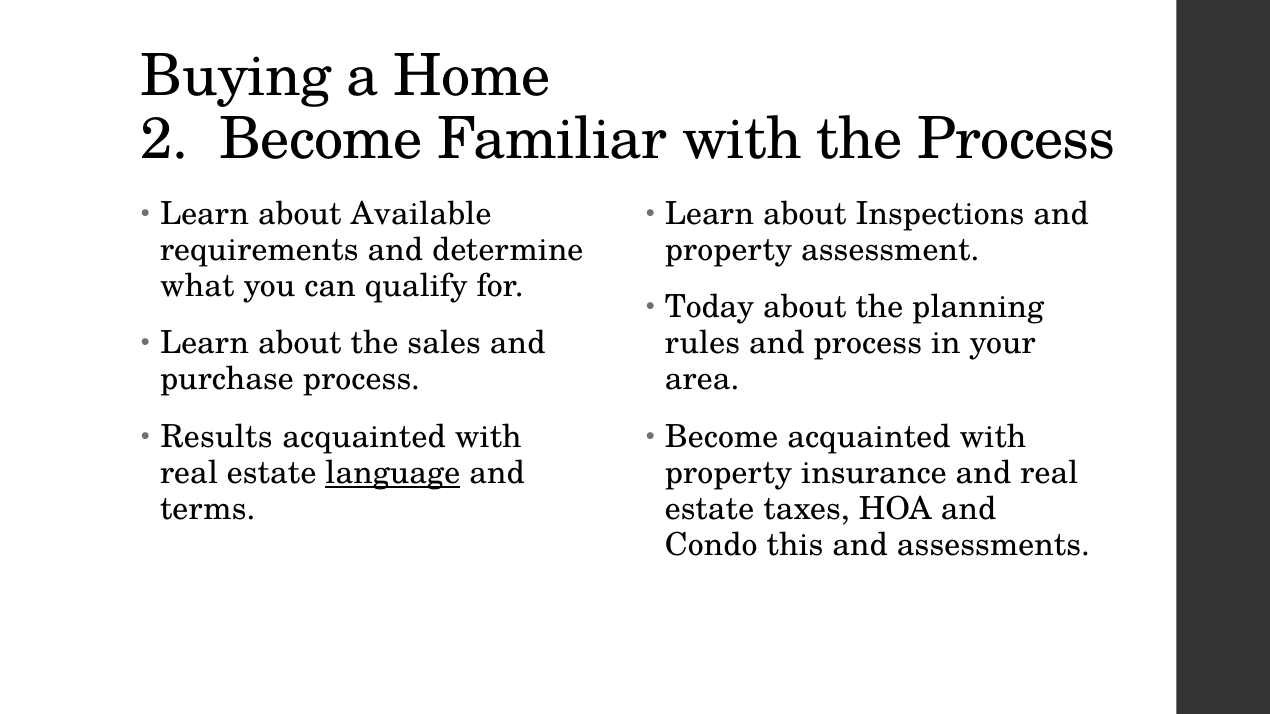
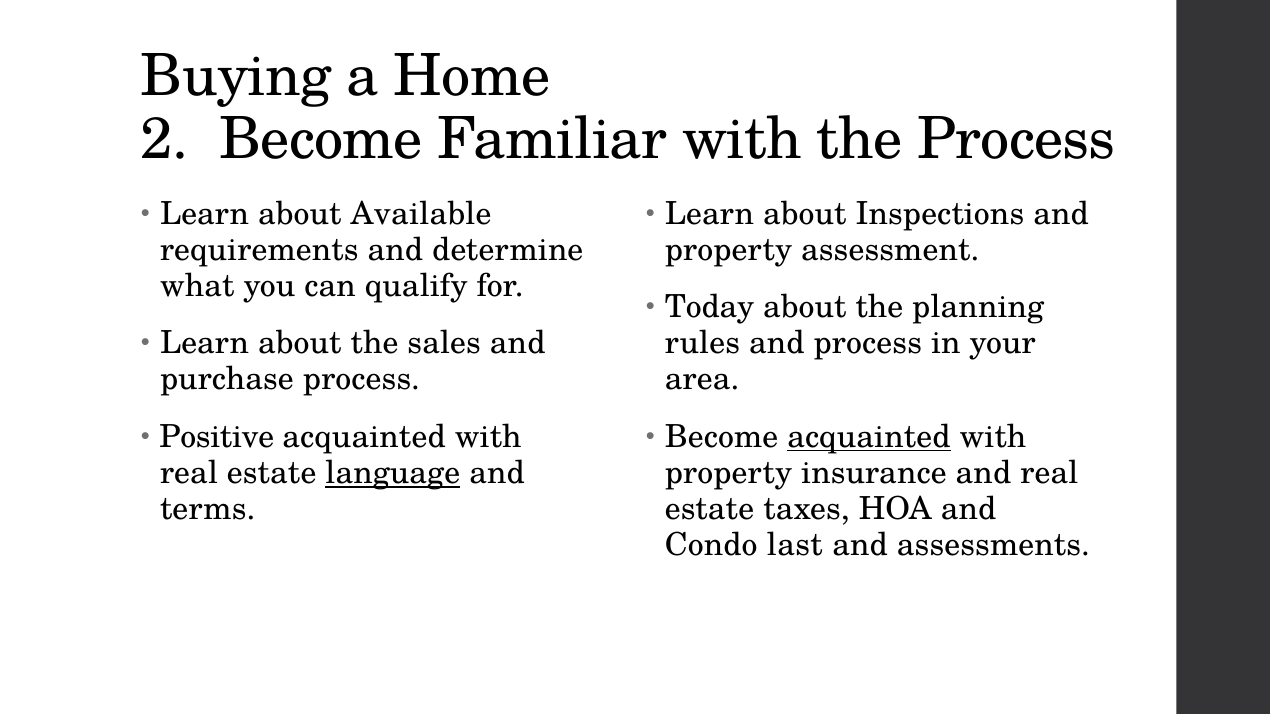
Results: Results -> Positive (217, 437)
acquainted underline: none -> present (869, 437)
this: this -> last (795, 546)
